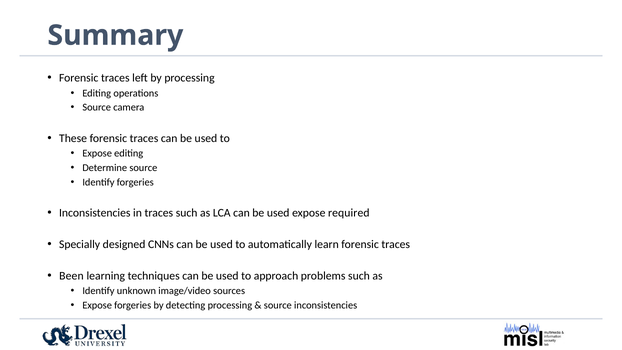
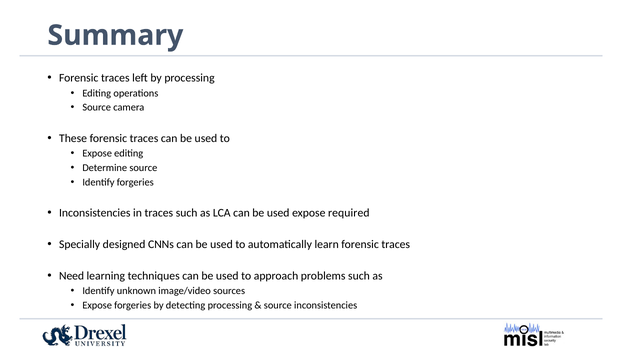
Been: Been -> Need (72, 276)
